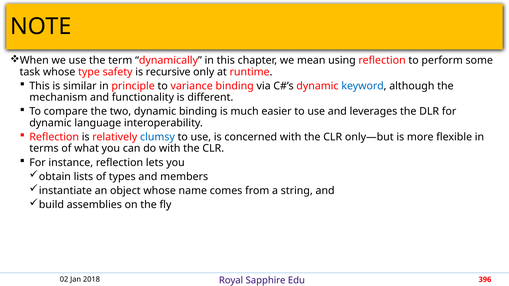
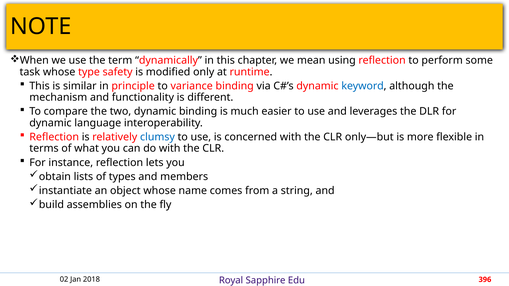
recursive: recursive -> modified (168, 72)
